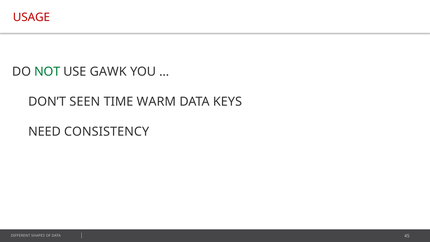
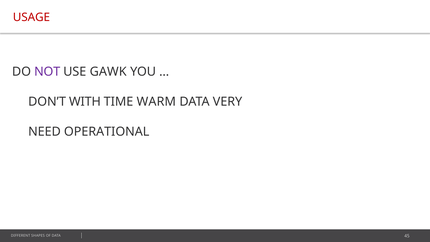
NOT colour: green -> purple (47, 72)
SEEN: SEEN -> WITH (85, 102)
KEYS: KEYS -> VERY (228, 102)
CONSISTENCY: CONSISTENCY -> OPERATIONAL (107, 132)
